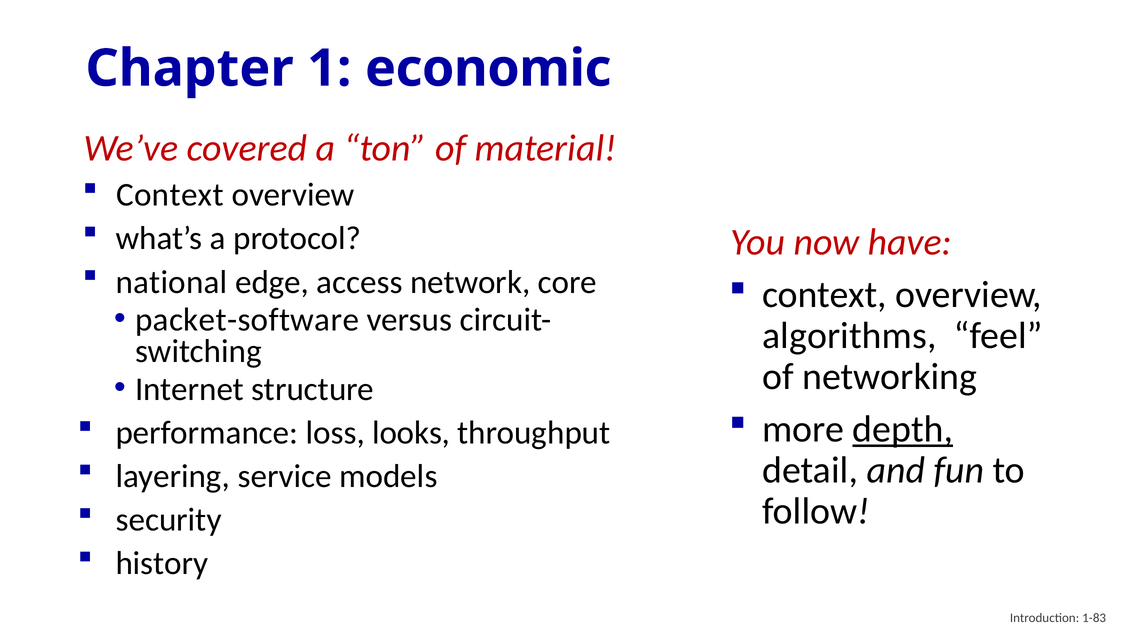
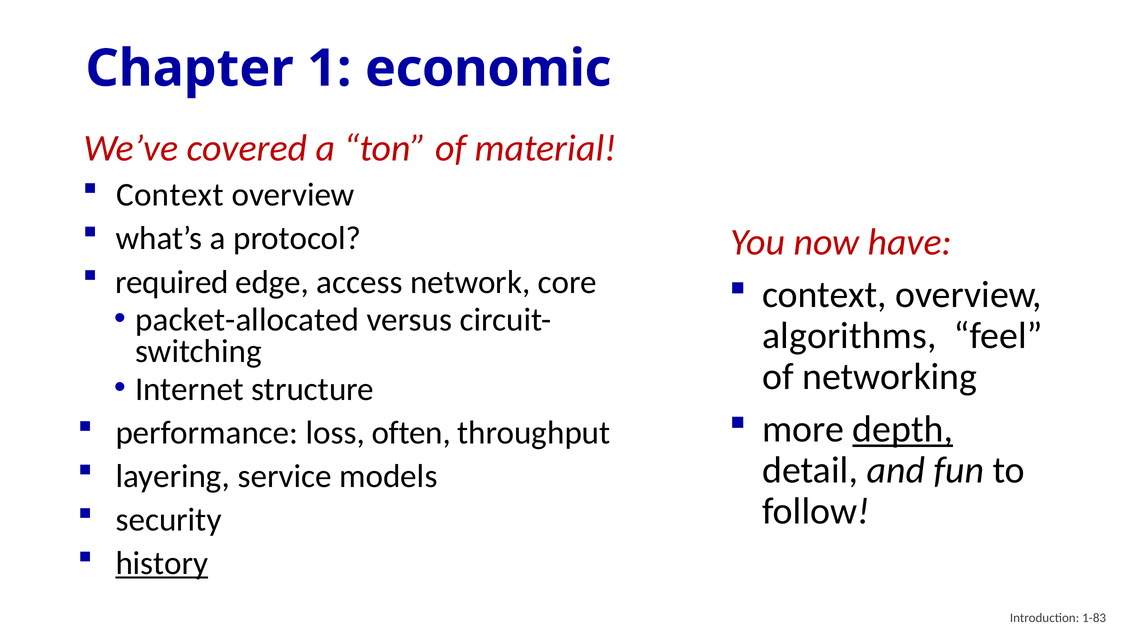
national: national -> required (172, 282)
packet-software: packet-software -> packet-allocated (247, 320)
looks: looks -> often (411, 433)
history underline: none -> present (162, 563)
